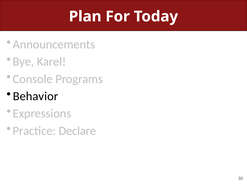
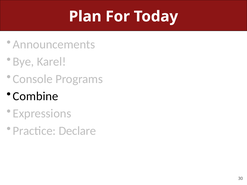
Behavior: Behavior -> Combine (36, 96)
